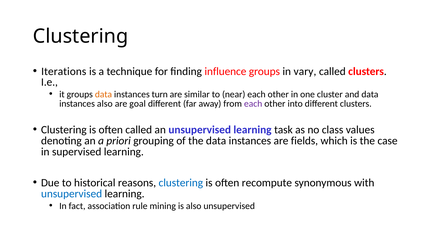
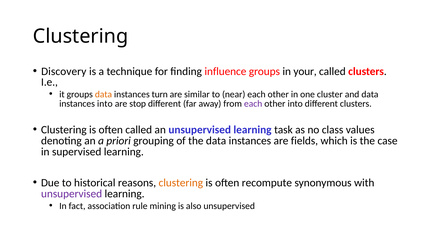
Iterations: Iterations -> Discovery (64, 71)
vary: vary -> your (305, 71)
instances also: also -> into (105, 104)
goal: goal -> stop (138, 104)
clustering colour: blue -> orange (181, 183)
unsupervised colour: blue -> purple (72, 194)
